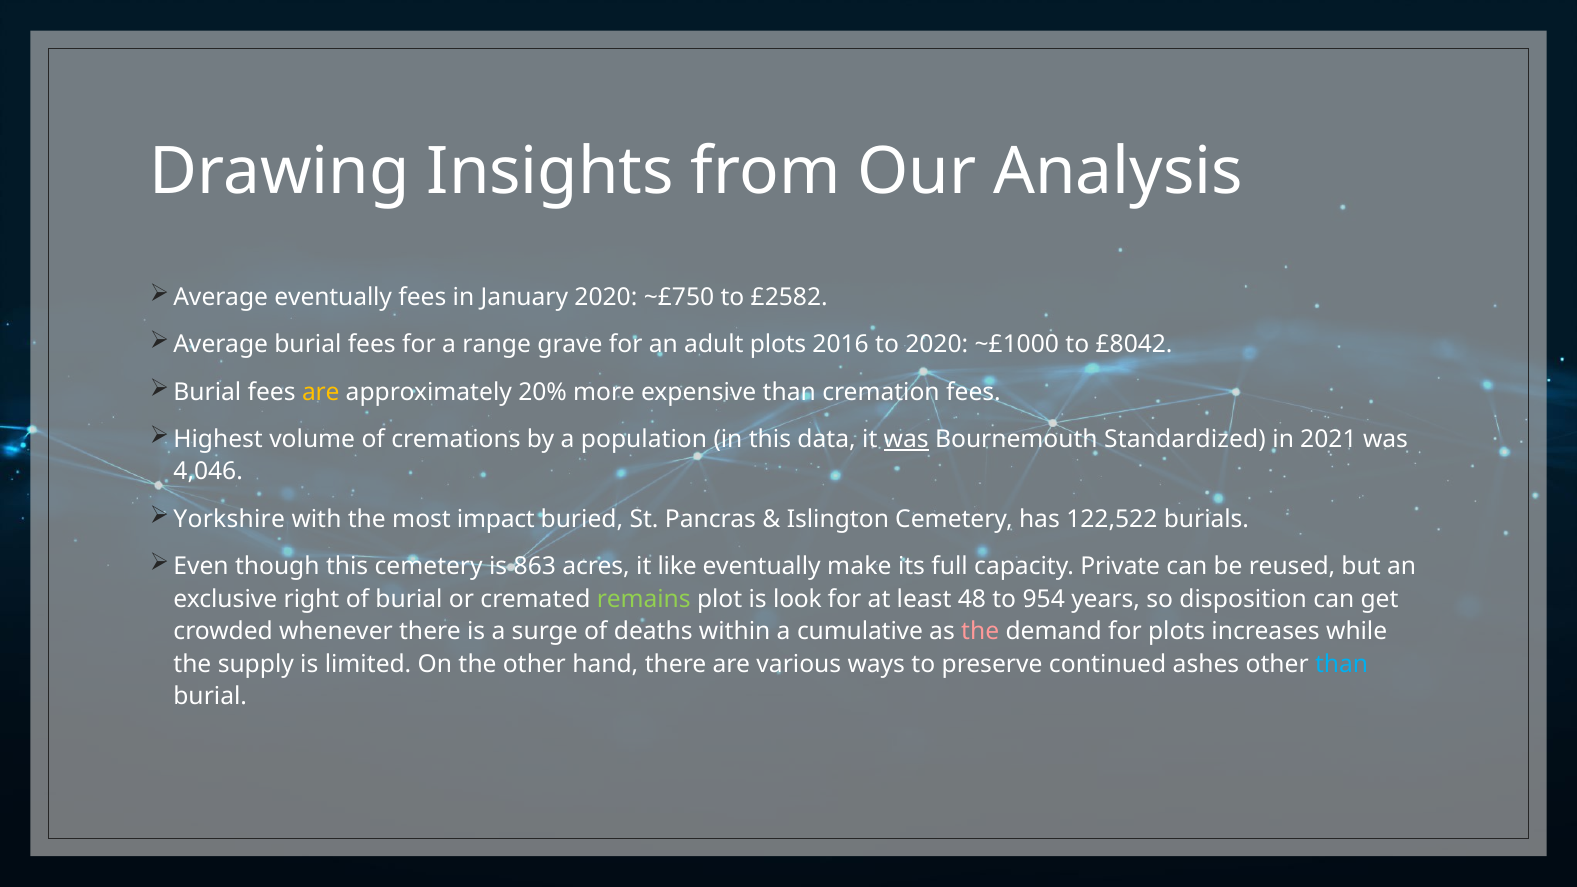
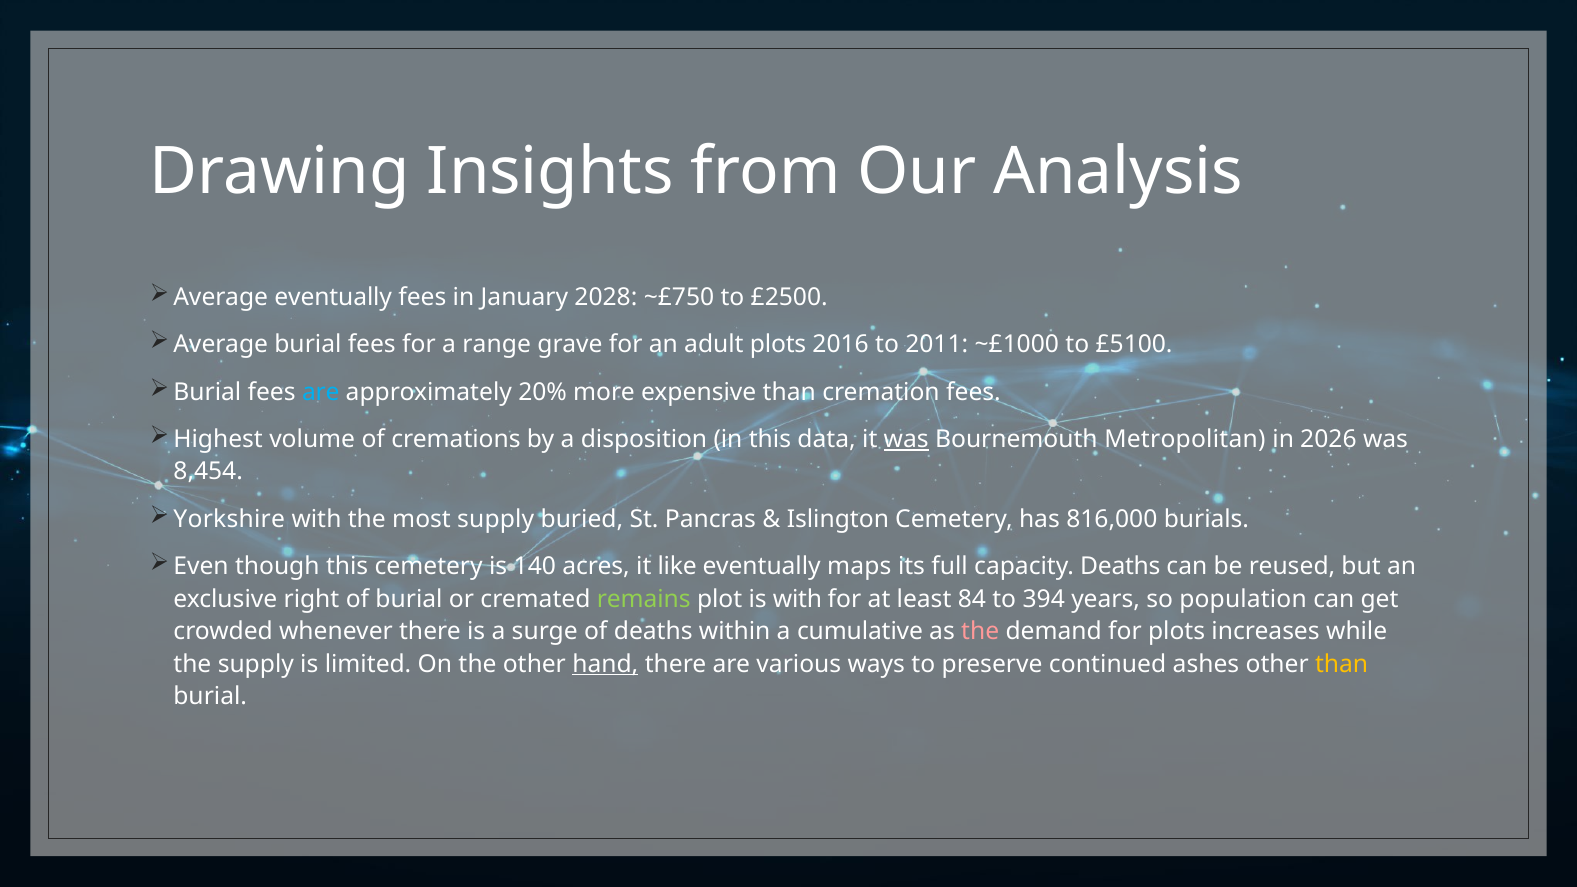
January 2020: 2020 -> 2028 (606, 297)
£2582: £2582 -> £2500 (789, 297)
to 2020: 2020 -> 2011 (937, 345)
£8042: £8042 -> £5100 (1134, 345)
are colour: yellow -> light blue (321, 392)
population: population -> disposition (644, 439)
Standardized: Standardized -> Metropolitan (1185, 439)
2021: 2021 -> 2026 (1328, 439)
4,046: 4,046 -> 8,454 (208, 472)
most impact: impact -> supply (496, 519)
122,522: 122,522 -> 816,000 (1112, 519)
863: 863 -> 140 (535, 566)
make: make -> maps (859, 566)
capacity Private: Private -> Deaths (1120, 566)
is look: look -> with (797, 599)
48: 48 -> 84 (972, 599)
954: 954 -> 394 (1044, 599)
disposition: disposition -> population (1243, 599)
hand underline: none -> present (605, 664)
than colour: light blue -> yellow (1342, 664)
